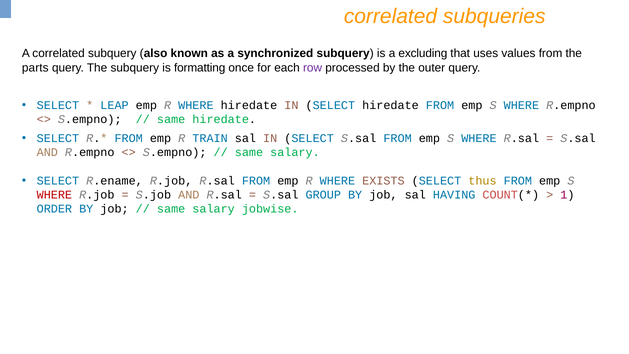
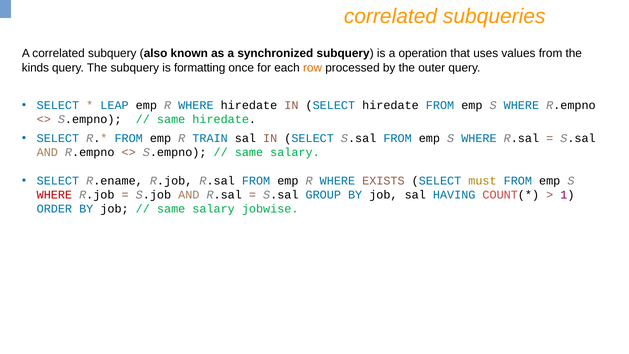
excluding: excluding -> operation (423, 53)
parts: parts -> kinds (35, 68)
row colour: purple -> orange (313, 68)
thus: thus -> must (482, 181)
